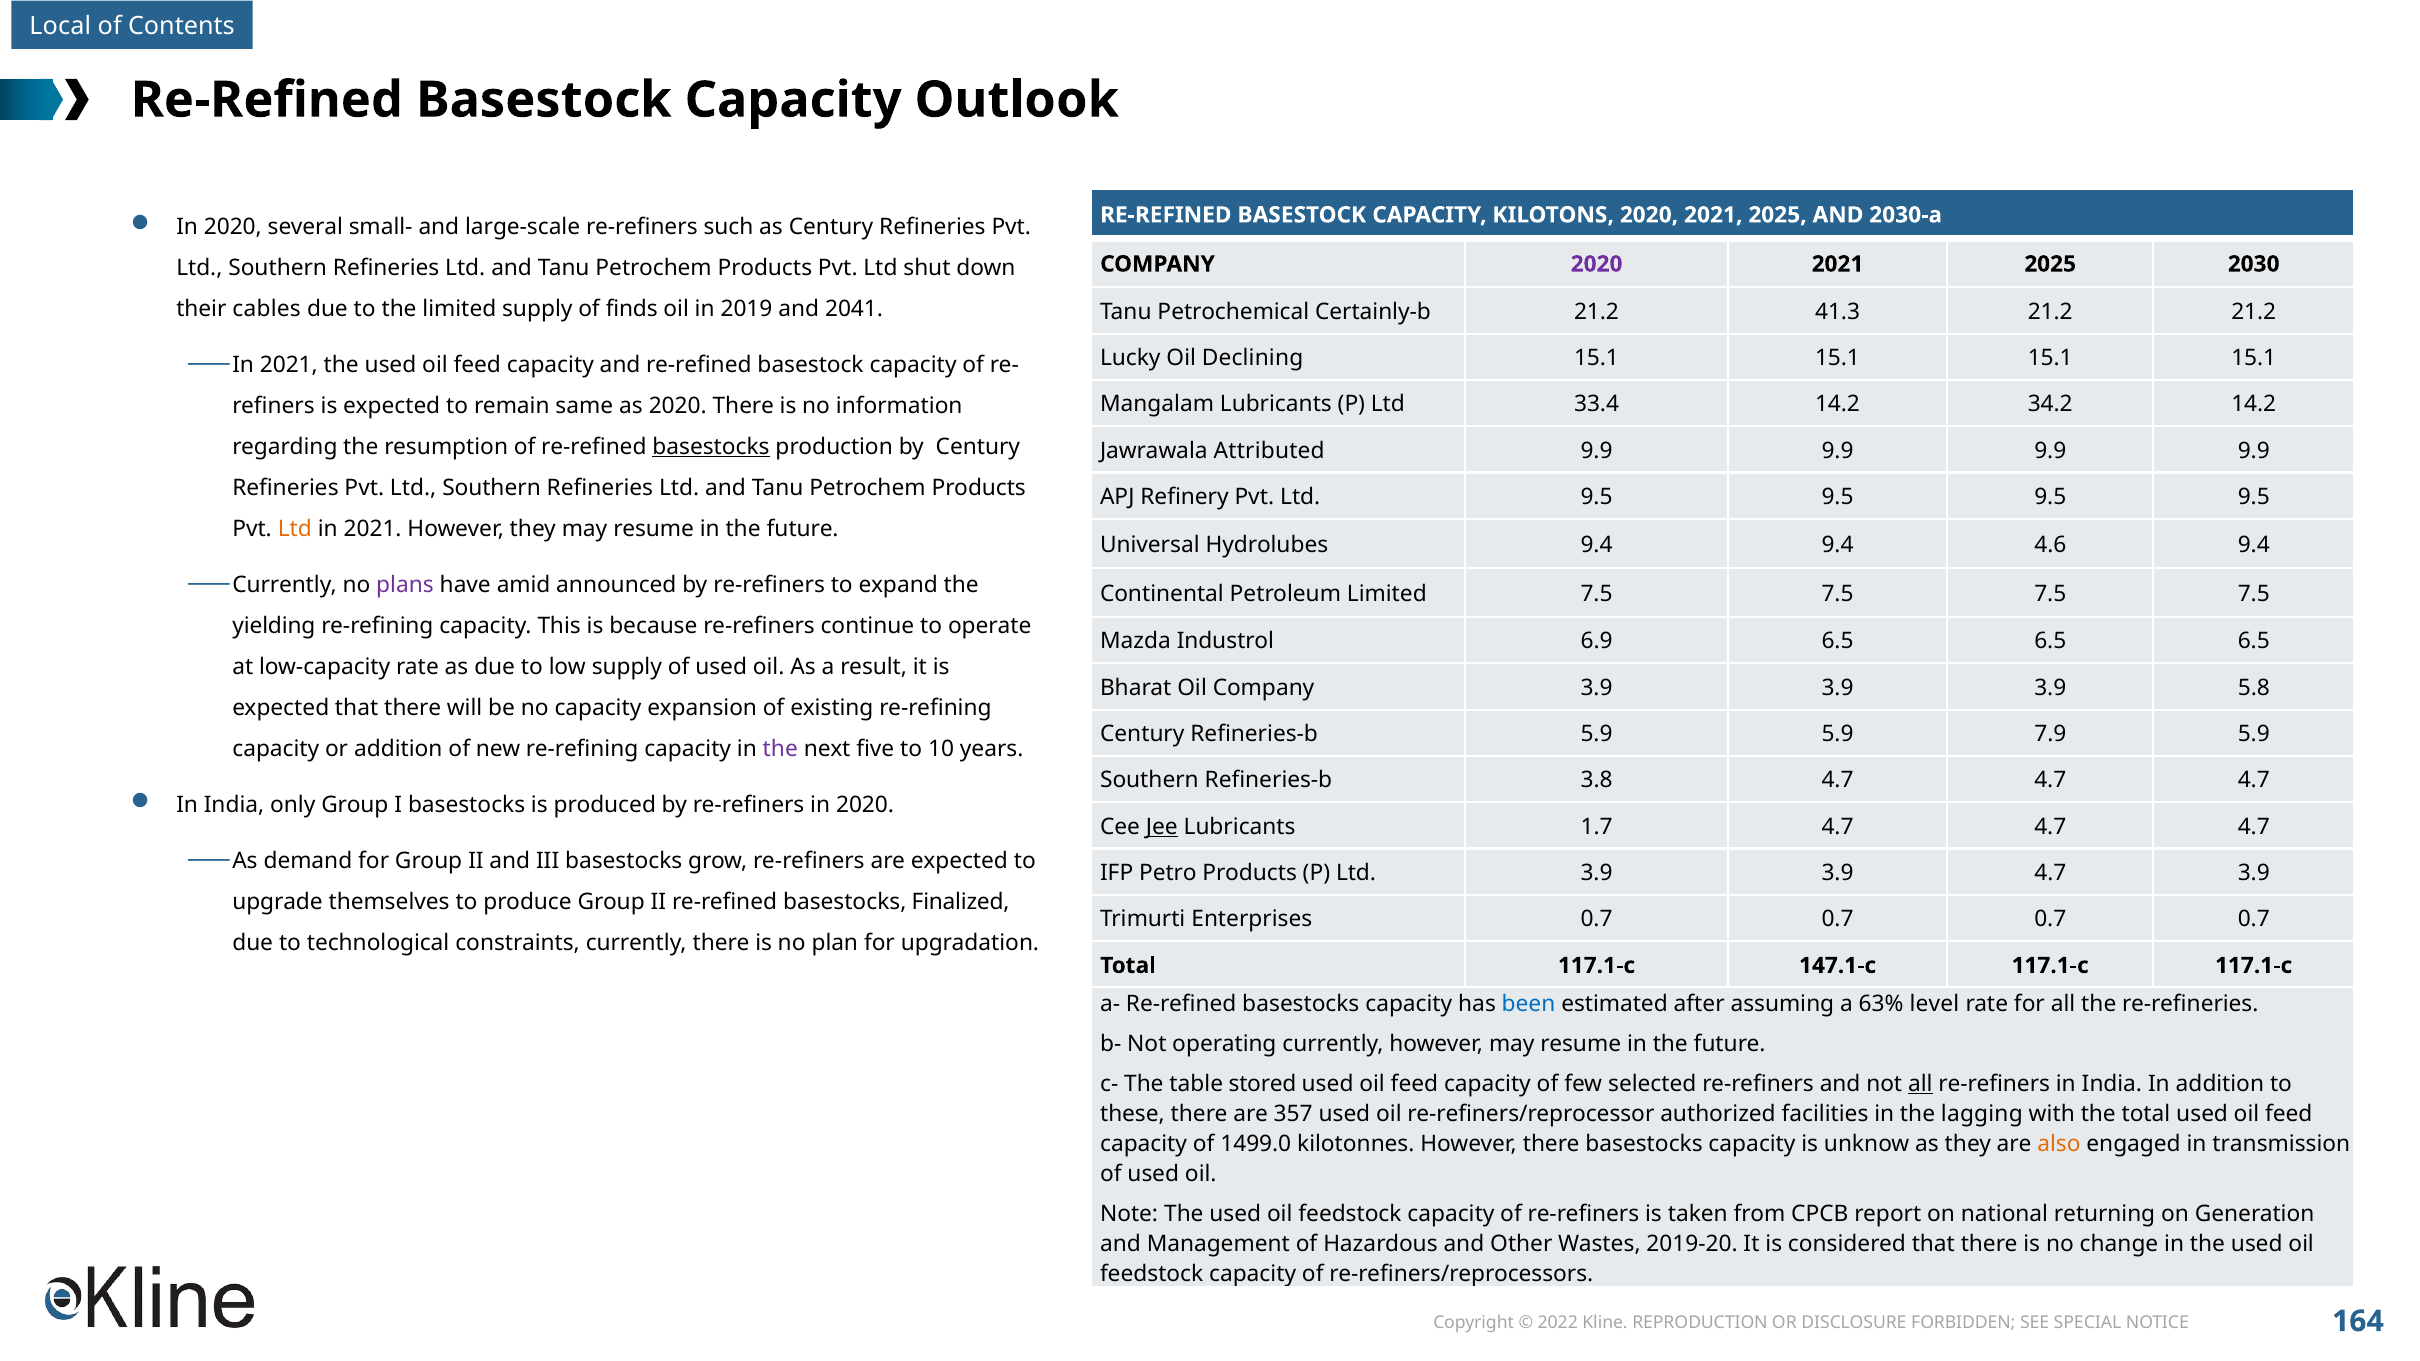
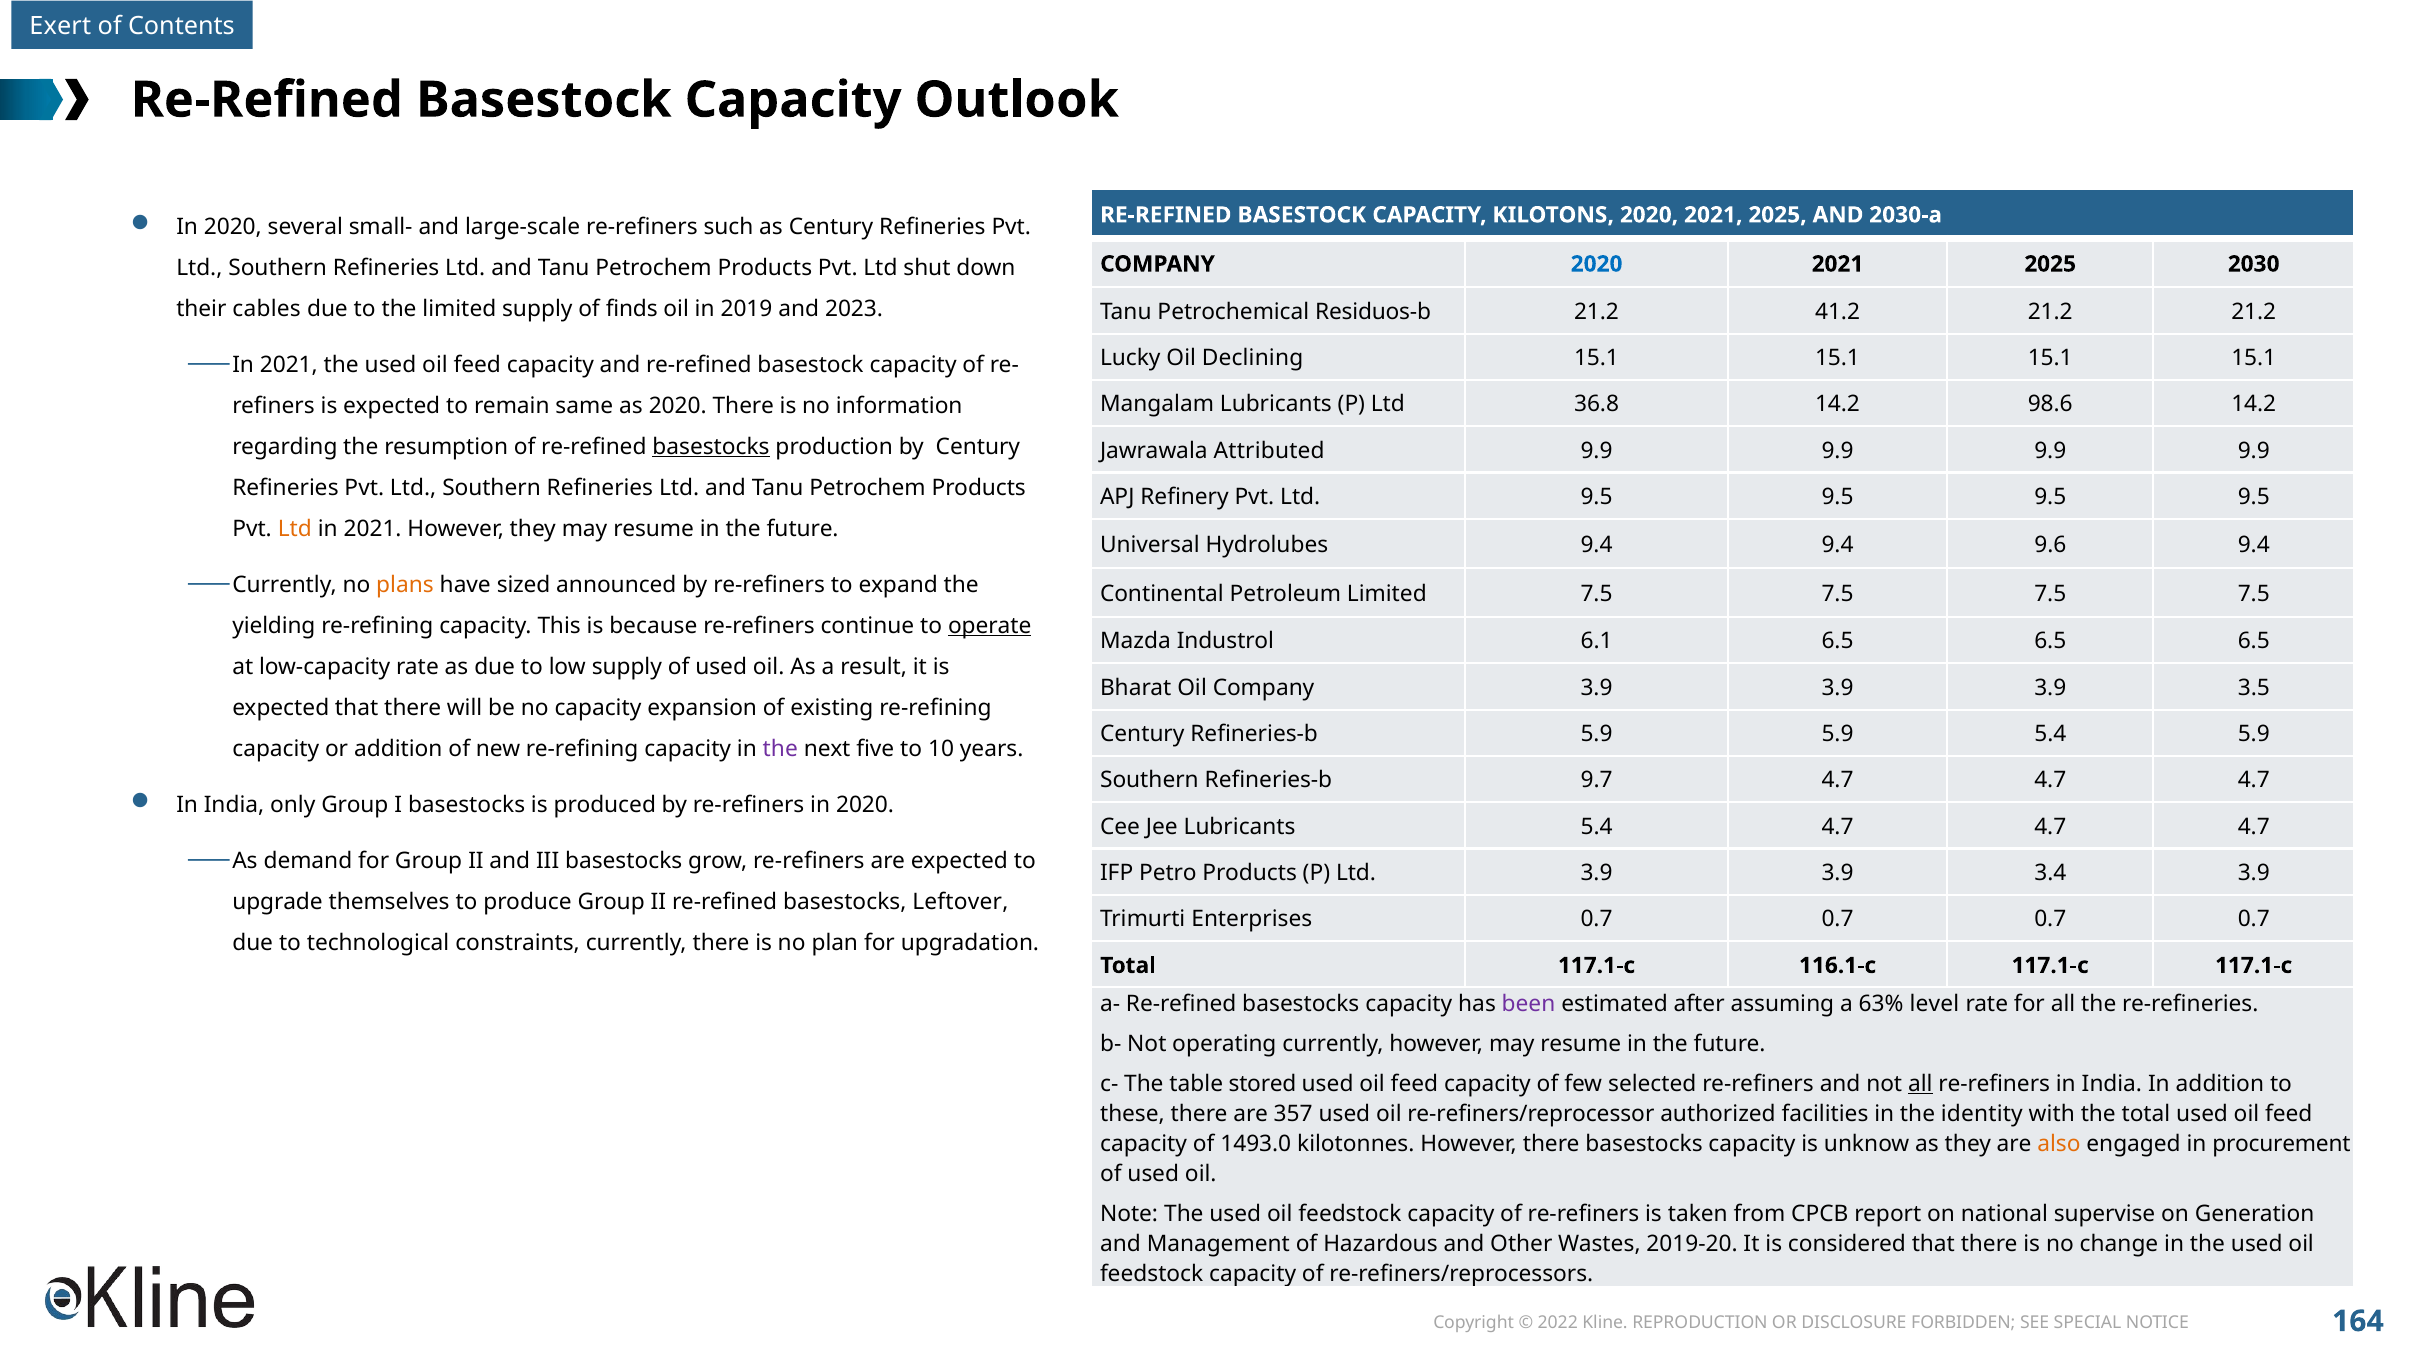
Local: Local -> Exert (60, 27)
2020 colour: purple -> blue (1597, 264)
2041: 2041 -> 2023 (854, 309)
Certainly-b: Certainly-b -> Residuos-b (1373, 312)
41.3: 41.3 -> 41.2 (1838, 312)
33.4: 33.4 -> 36.8 (1597, 404)
34.2: 34.2 -> 98.6 (2050, 404)
4.6: 4.6 -> 9.6 (2050, 545)
plans colour: purple -> orange (405, 585)
amid: amid -> sized (524, 585)
operate underline: none -> present (990, 626)
6.9: 6.9 -> 6.1 (1597, 642)
5.8: 5.8 -> 3.5 (2254, 688)
5.9 7.9: 7.9 -> 5.4 (2050, 734)
3.8: 3.8 -> 9.7 (1597, 780)
Jee underline: present -> none (1162, 827)
Lubricants 1.7: 1.7 -> 5.4 (1597, 827)
3.9 4.7: 4.7 -> 3.4 (2050, 873)
Finalized: Finalized -> Leftover (960, 902)
147.1-c: 147.1-c -> 116.1-c (1838, 966)
been colour: blue -> purple (1529, 1004)
lagging: lagging -> identity (1982, 1114)
1499.0: 1499.0 -> 1493.0 (1256, 1144)
transmission: transmission -> procurement (2281, 1144)
returning: returning -> supervise (2105, 1214)
